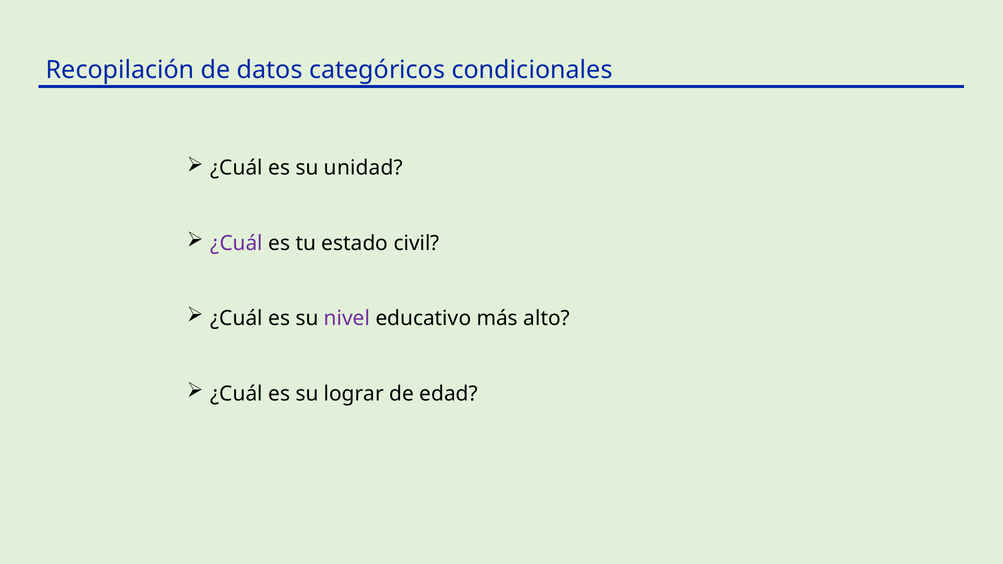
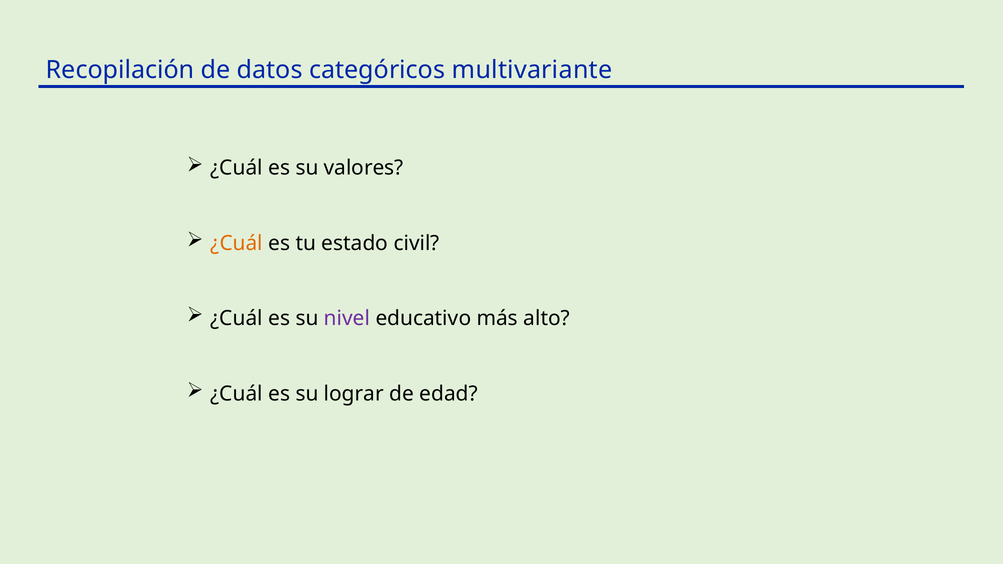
condicionales: condicionales -> multivariante (532, 70)
unidad: unidad -> valores (364, 168)
¿Cuál colour: purple -> orange (237, 243)
